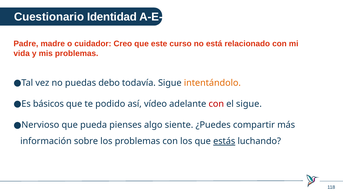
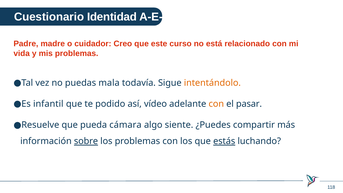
debo: debo -> mala (109, 83)
básicos: básicos -> infantil (48, 104)
con colour: red -> orange (216, 104)
el sigue: sigue -> pasar (249, 104)
Nervioso: Nervioso -> Resuelve (40, 125)
pienses: pienses -> cámara (125, 125)
sobre underline: none -> present (86, 141)
